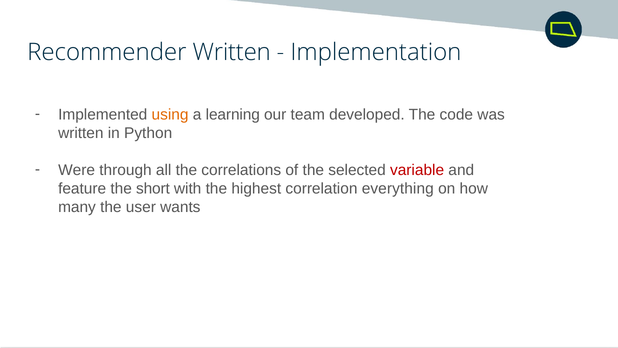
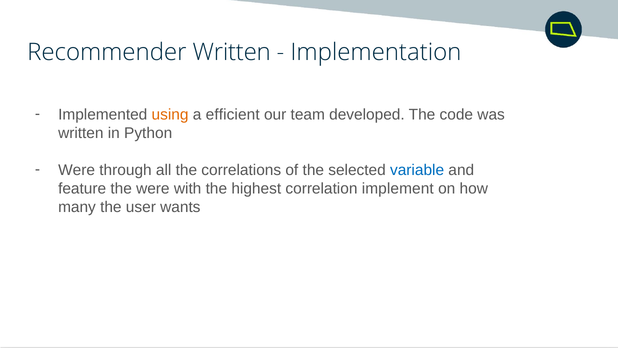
learning: learning -> efficient (233, 114)
variable colour: red -> blue (417, 170)
the short: short -> were (153, 188)
everything: everything -> implement (398, 188)
